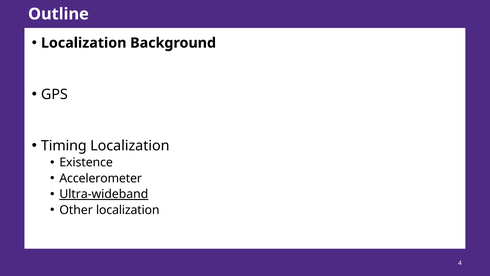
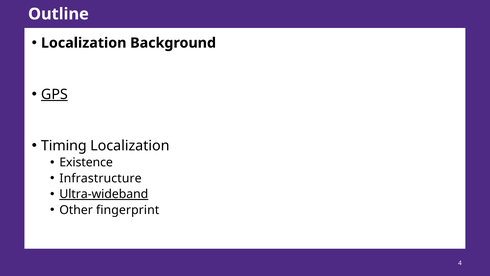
GPS underline: none -> present (54, 94)
Accelerometer: Accelerometer -> Infrastructure (101, 178)
Other localization: localization -> fingerprint (128, 210)
